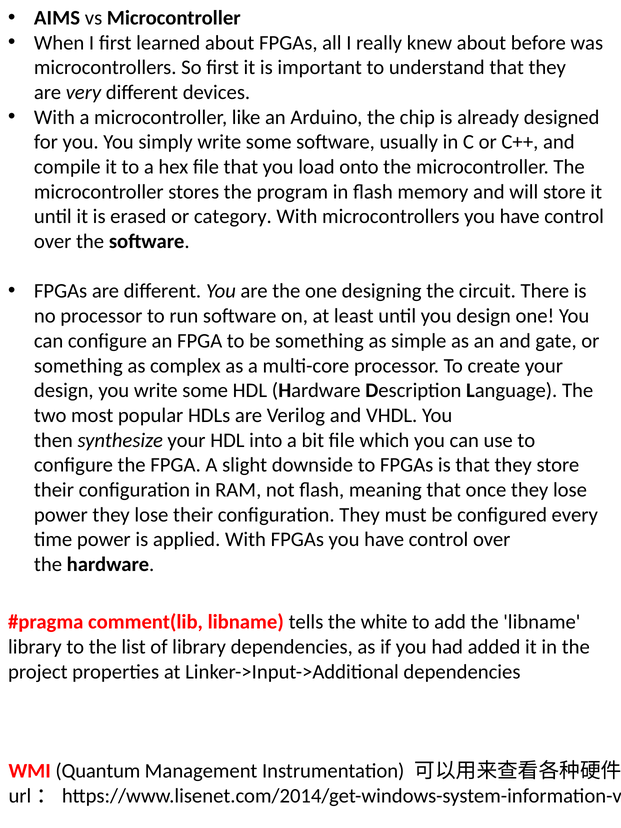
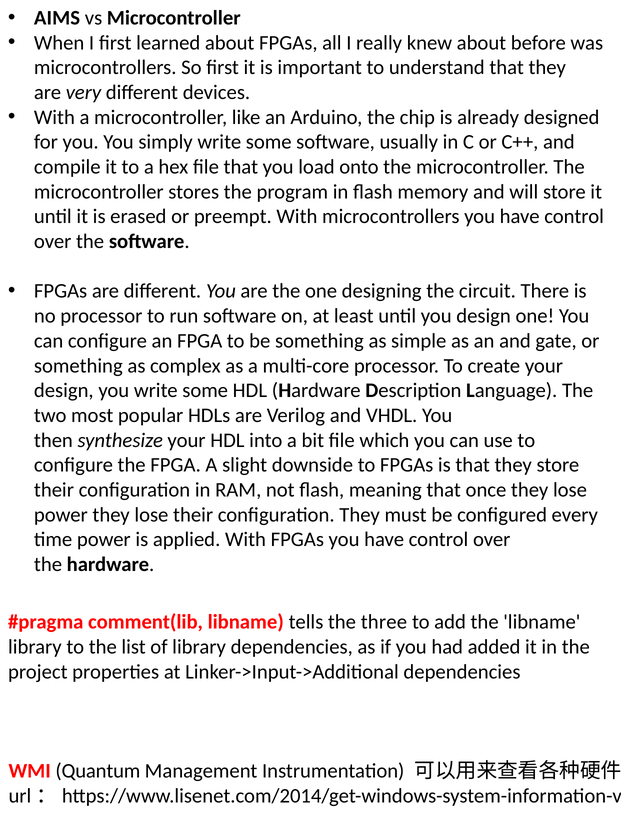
category: category -> preempt (233, 217)
white: white -> three (384, 622)
